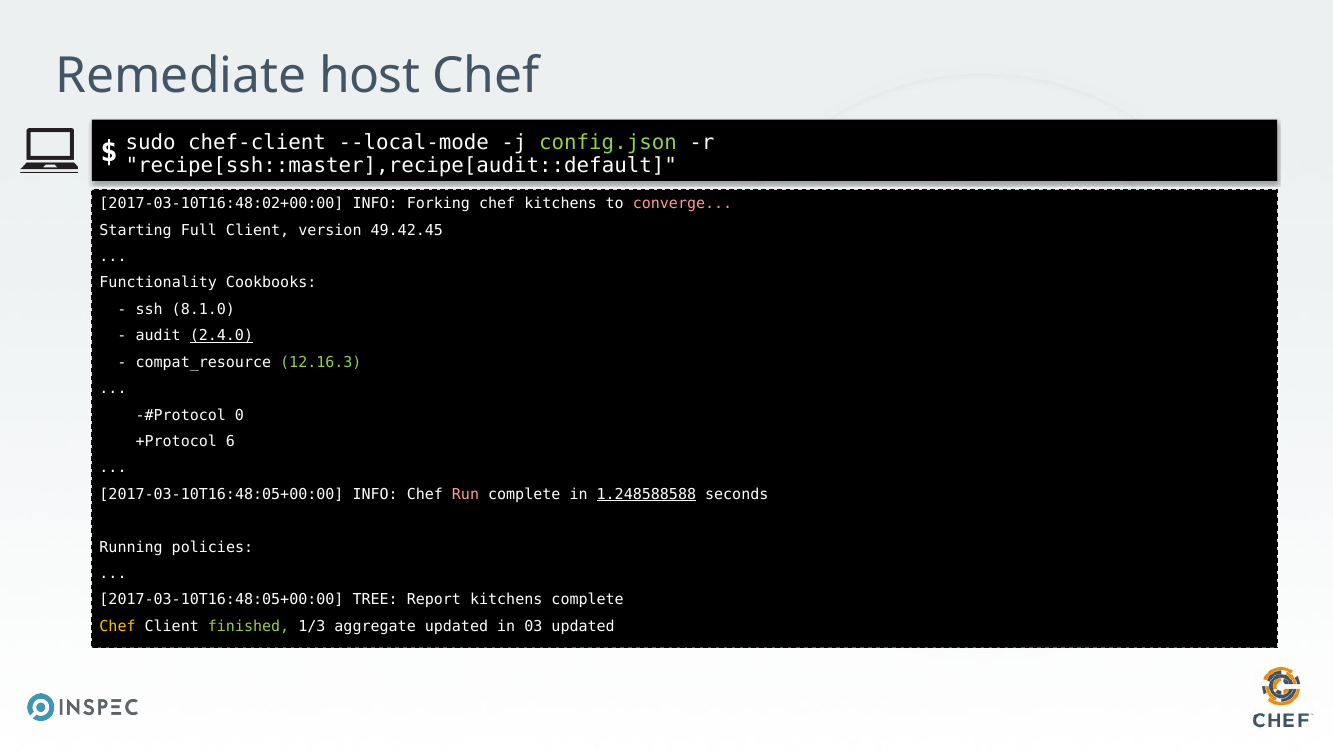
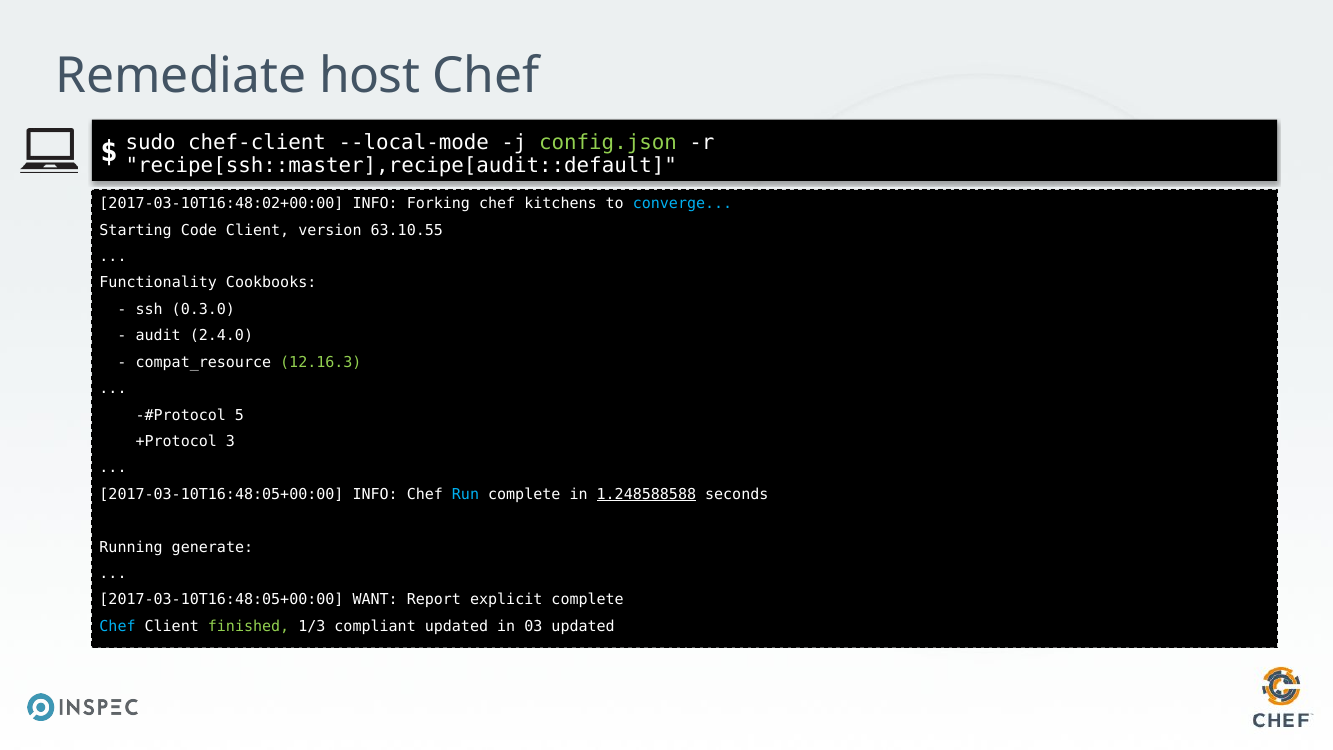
converge colour: pink -> light blue (683, 204)
Full: Full -> Code (199, 230)
49.42.45: 49.42.45 -> 63.10.55 (407, 230)
8.1.0: 8.1.0 -> 0.3.0 (203, 309)
2.4.0 underline: present -> none (221, 336)
0: 0 -> 5 (240, 415)
6: 6 -> 3 (230, 441)
Run colour: pink -> light blue (466, 494)
policies: policies -> generate (212, 547)
TREE: TREE -> WANT (375, 600)
Report kitchens: kitchens -> explicit (506, 600)
Chef colour: yellow -> light blue (118, 626)
aggregate: aggregate -> compliant (375, 626)
